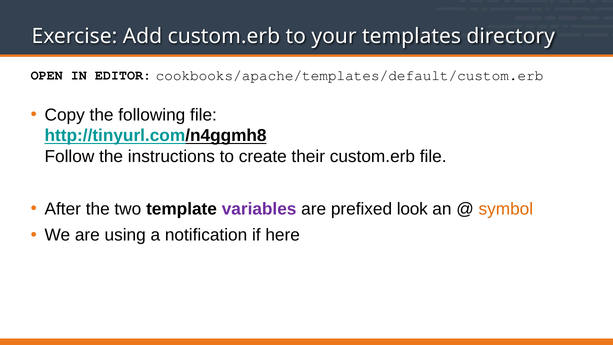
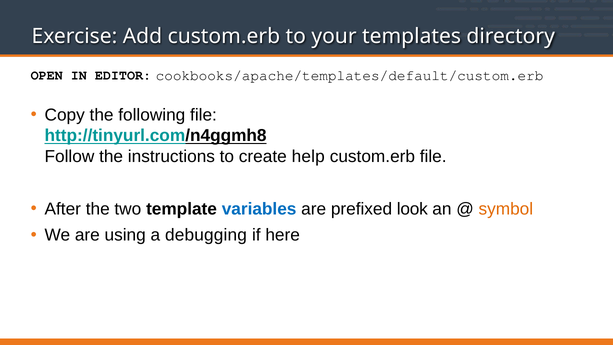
their: their -> help (308, 156)
variables colour: purple -> blue (259, 209)
notification: notification -> debugging (206, 235)
